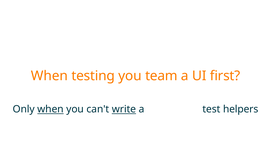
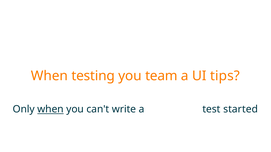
first: first -> tips (225, 76)
write underline: present -> none (124, 110)
helpers: helpers -> started (241, 110)
